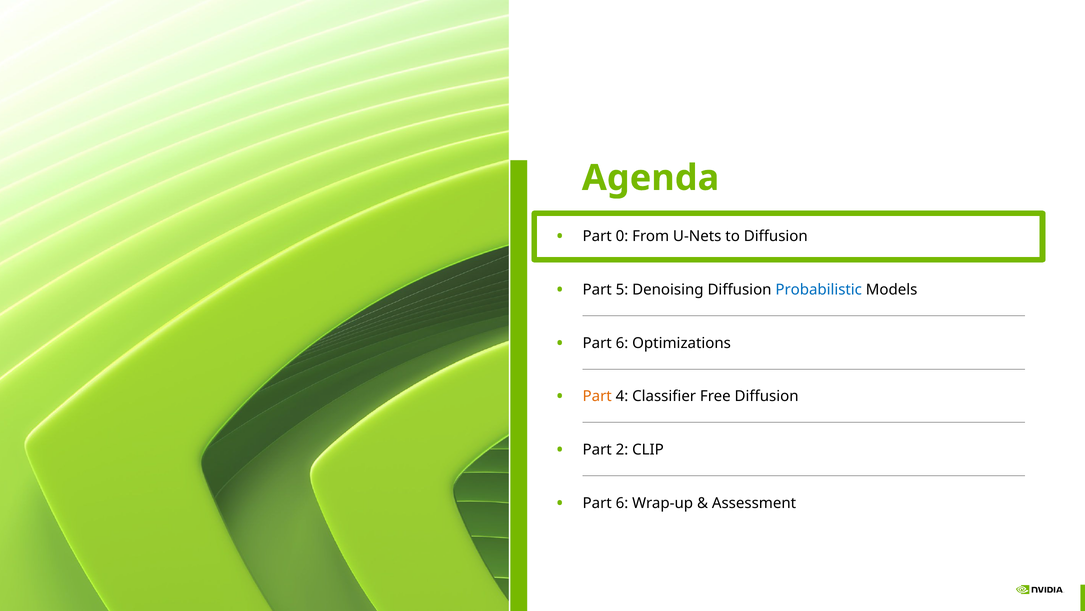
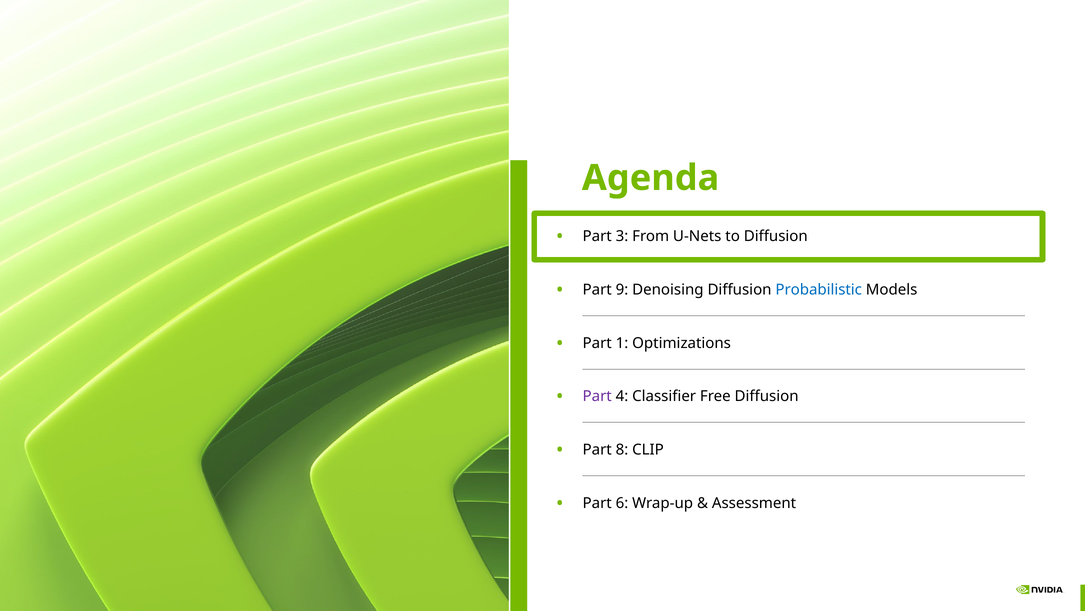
0: 0 -> 3 (622, 236)
5: 5 -> 9 (622, 289)
6: 6 -> 1 (622, 343)
Part colour: orange -> purple (597, 396)
2: 2 -> 8 (622, 449)
